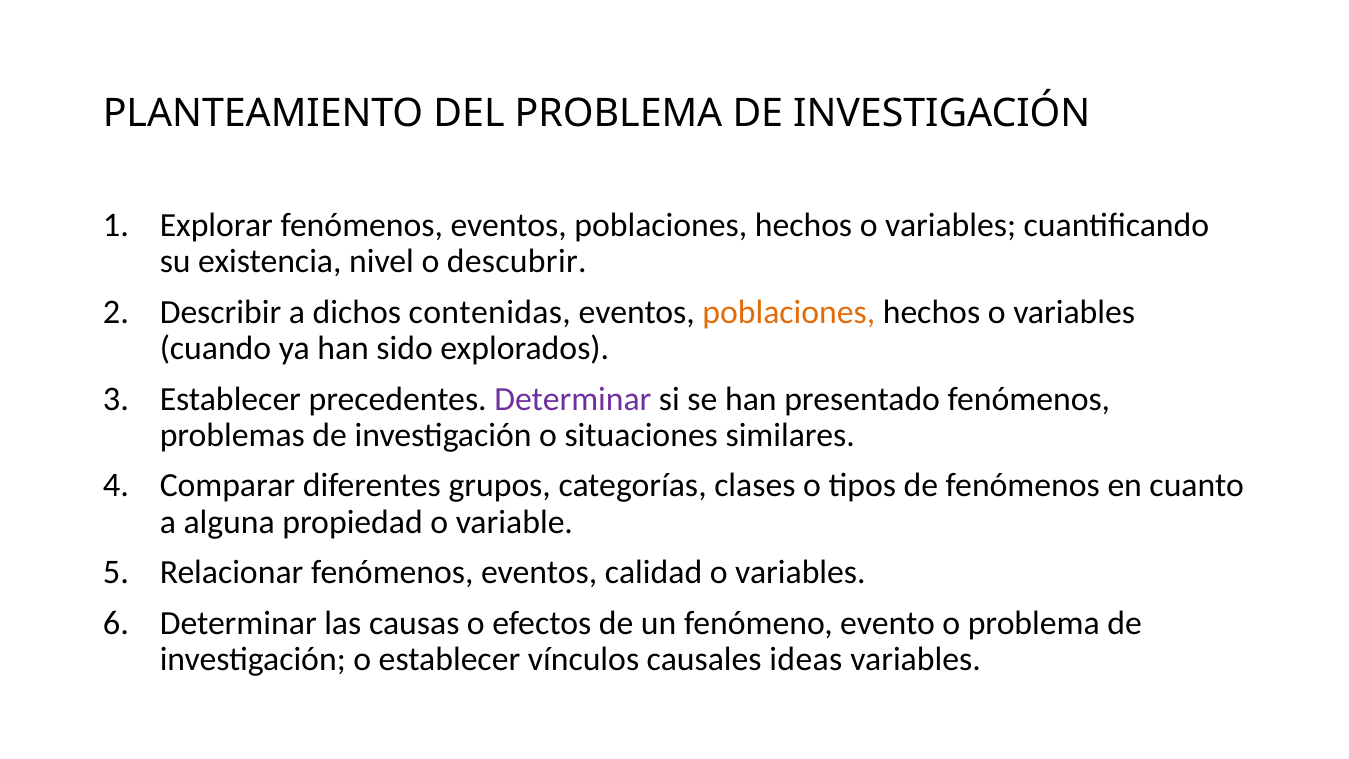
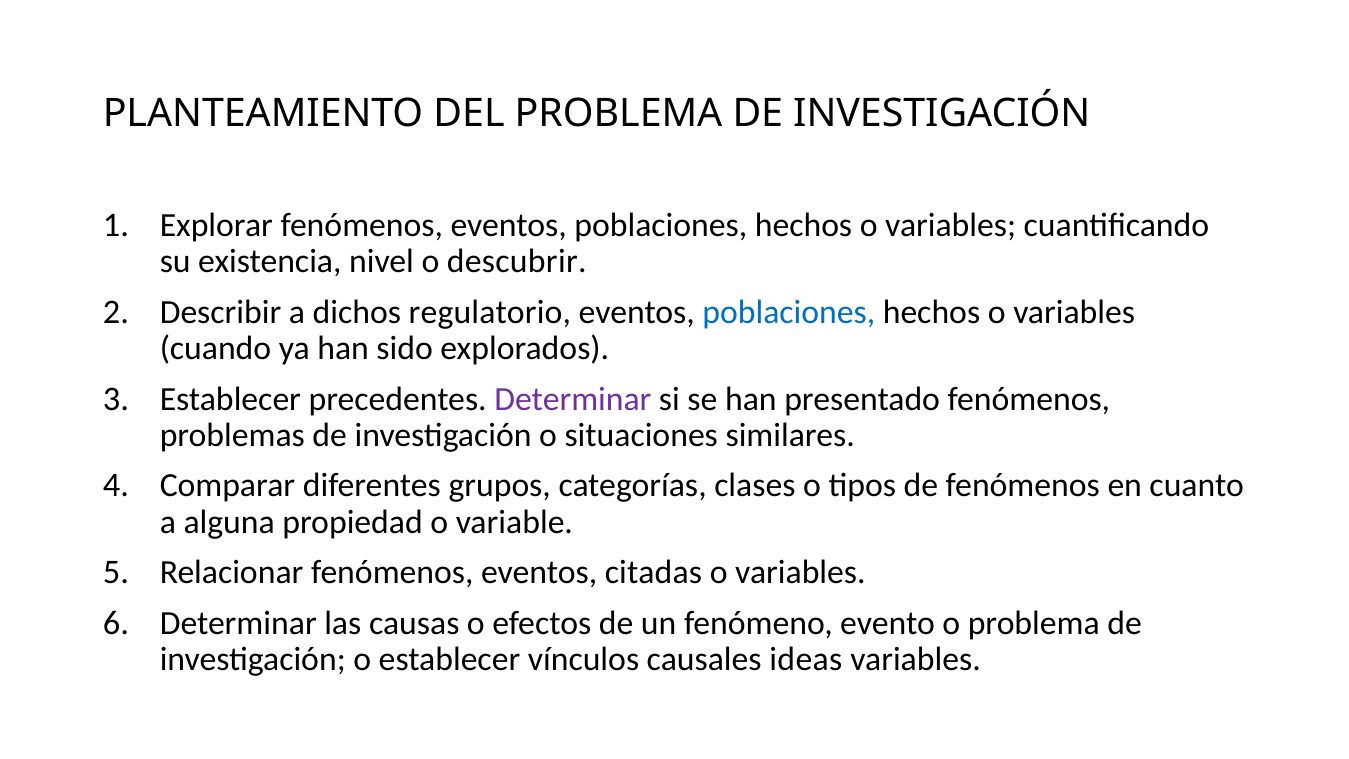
contenidas: contenidas -> regulatorio (490, 312)
poblaciones colour: orange -> blue (789, 312)
calidad: calidad -> citadas (653, 573)
